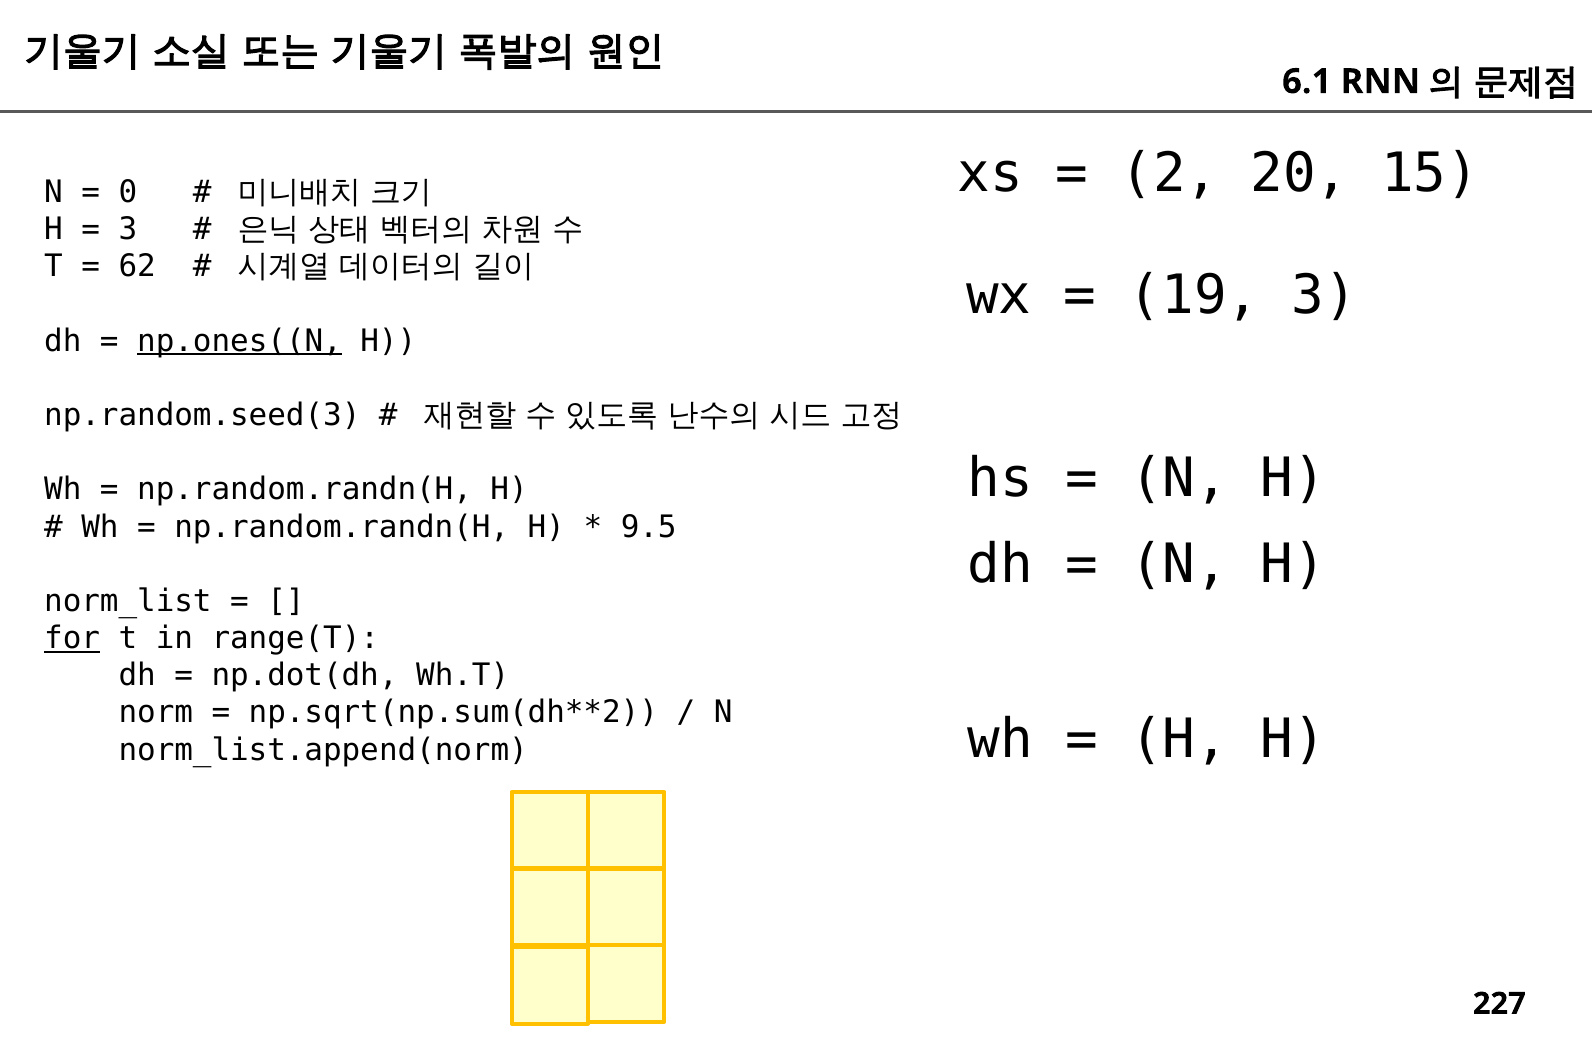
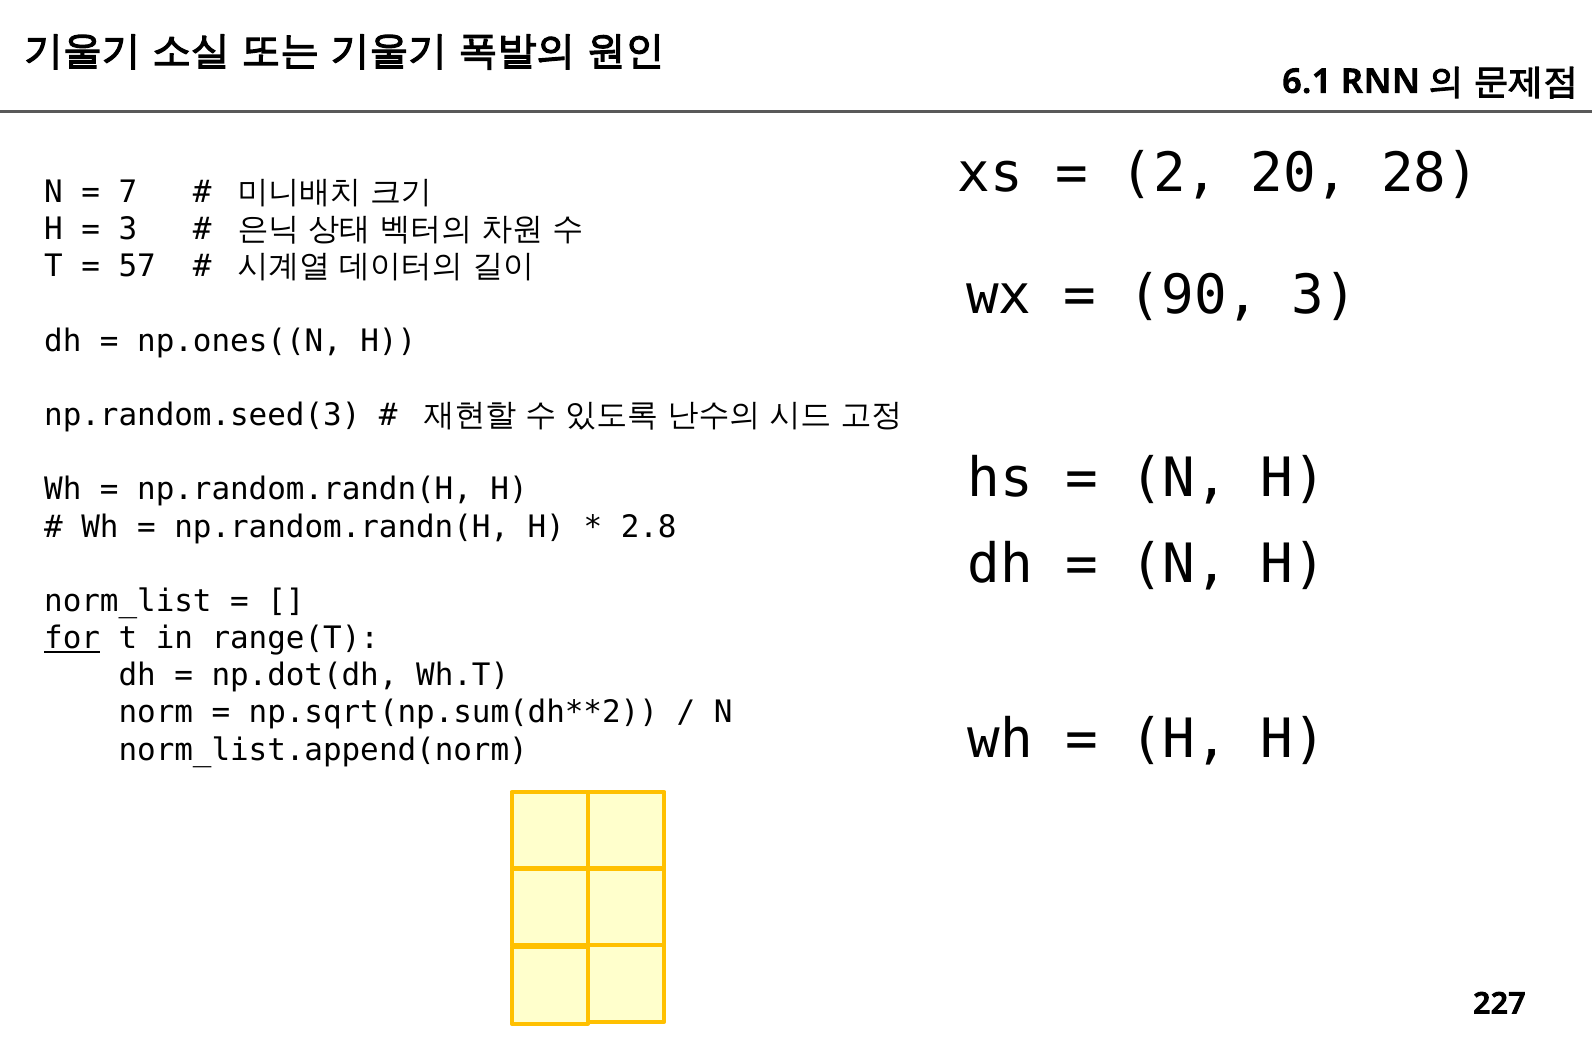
15: 15 -> 28 (1430, 173)
0: 0 -> 7 (128, 192)
62: 62 -> 57 (137, 267)
19: 19 -> 90 (1194, 295)
np.ones((N underline: present -> none (240, 341)
9.5: 9.5 -> 2.8 (649, 527)
